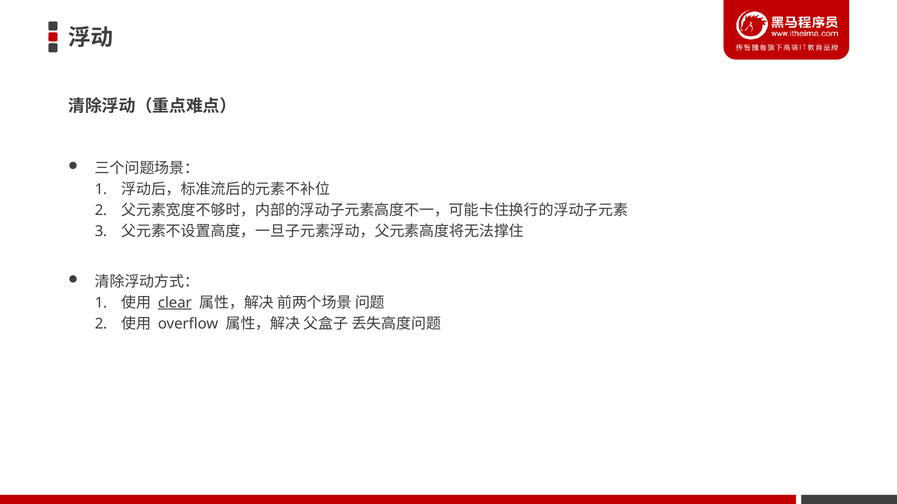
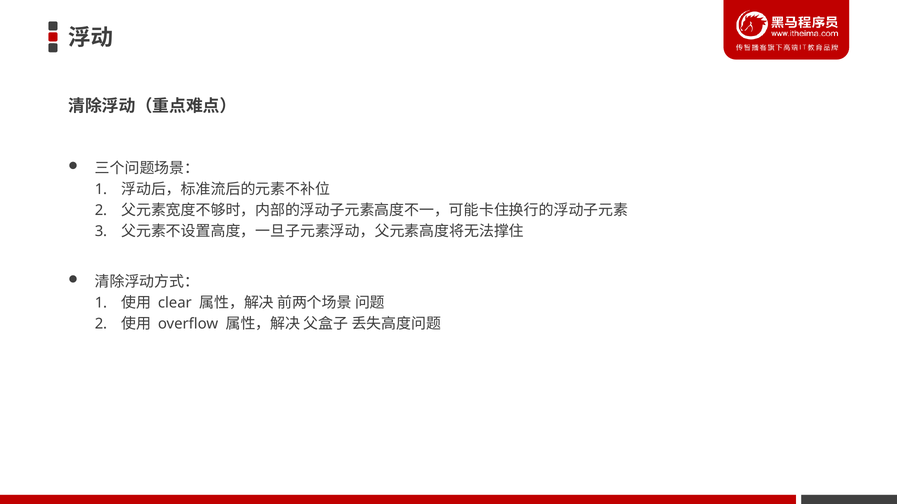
clear underline: present -> none (175, 303)
